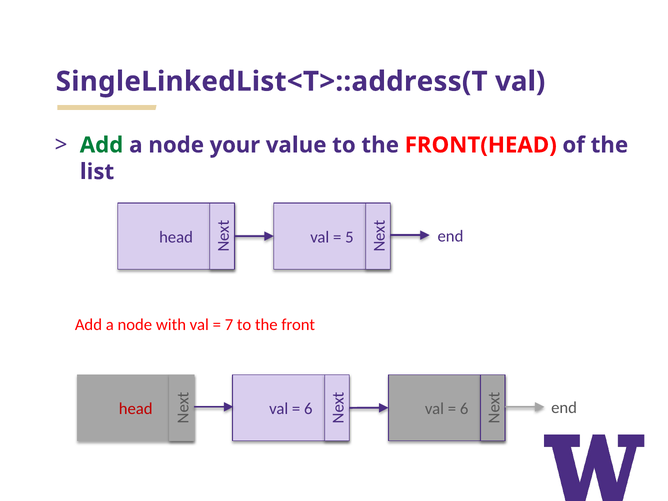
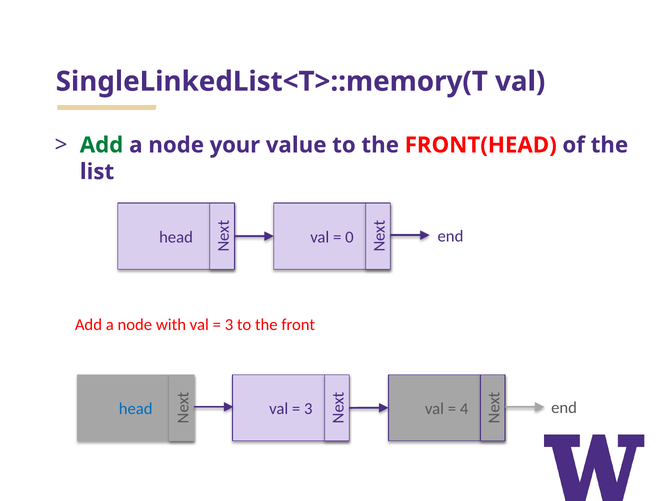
SingleLinkedList<T>::address(T: SingleLinkedList<T>::address(T -> SingleLinkedList<T>::memory(T (272, 82)
5: 5 -> 0 (349, 237)
7: 7 -> 3 (229, 325)
head colour: red -> blue (136, 409)
6: 6 -> 3 (308, 409)
6: 6 -> 4 (464, 409)
